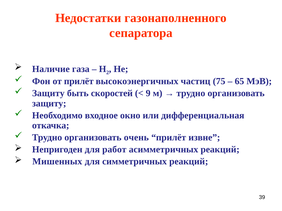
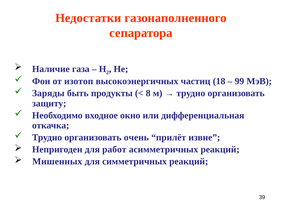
от прилёт: прилёт -> изотоп (79, 81)
75: 75 -> 18 (219, 81)
65: 65 -> 99 (239, 81)
Защиту: Защиту -> Заряды (48, 93)
скоростей: скоростей -> продукты (112, 93)
9: 9 -> 8 (148, 93)
